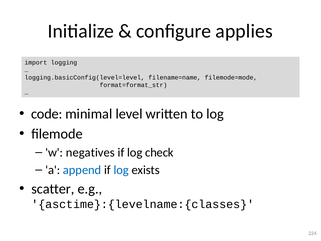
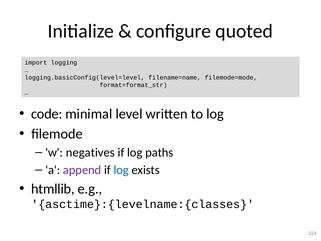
applies: applies -> quoted (244, 31)
check: check -> paths (159, 152)
append colour: blue -> purple (82, 170)
scatter: scatter -> htmllib (53, 189)
